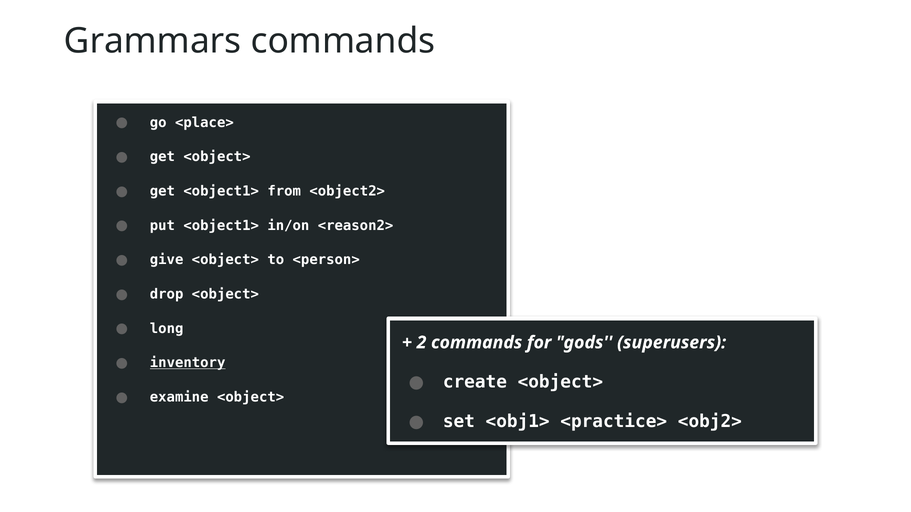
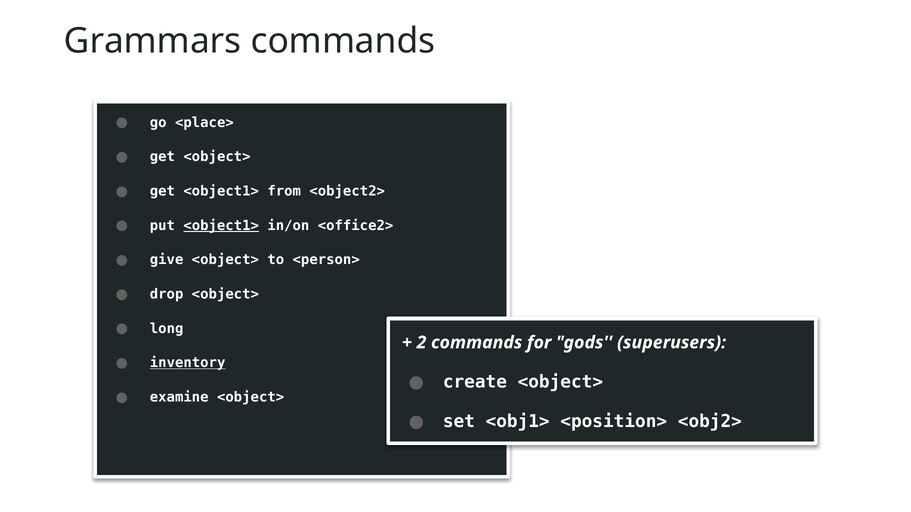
<object1> underline: none -> present (221, 226)
<reason2>: <reason2> -> <office2> (356, 226)
<practice>: <practice> -> <position> (614, 422)
